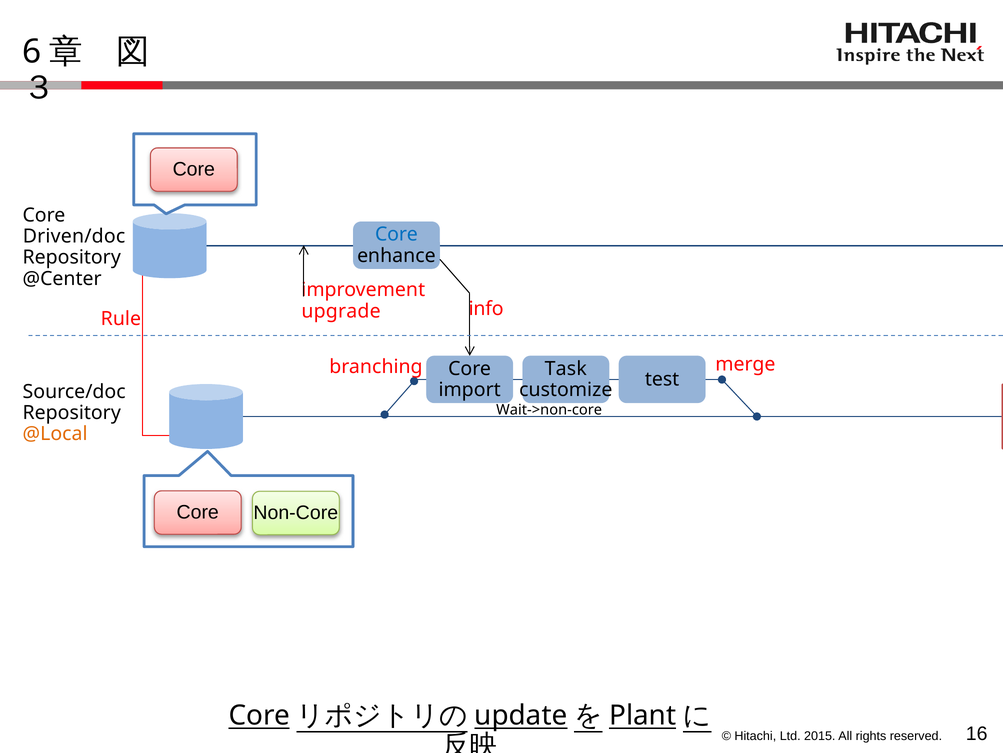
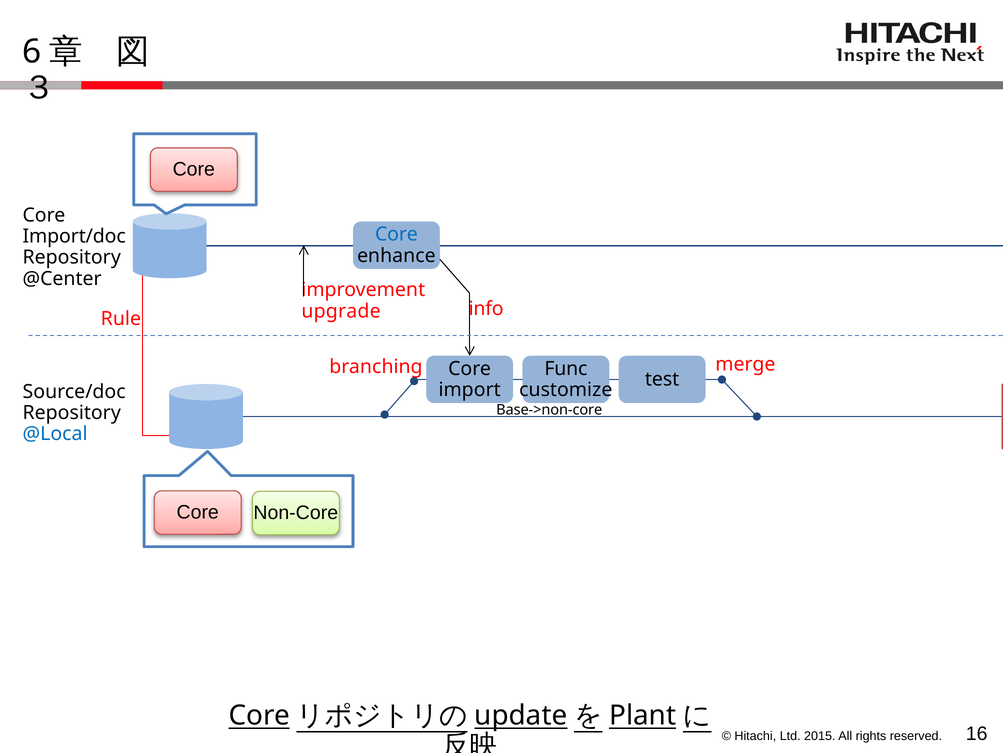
Driven/doc: Driven/doc -> Import/doc (74, 236)
Task: Task -> Func (566, 368)
Wait->non-core: Wait->non-core -> Base->non-core (549, 409)
@Local colour: orange -> blue (55, 434)
